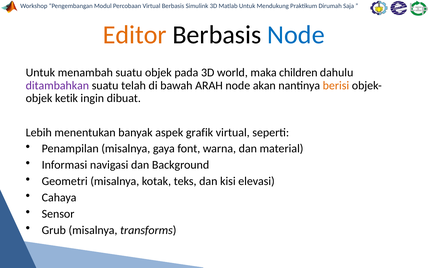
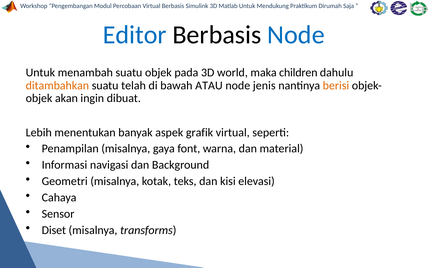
Editor colour: orange -> blue (135, 35)
ditambahkan colour: purple -> orange (57, 85)
ARAH: ARAH -> ATAU (209, 85)
akan: akan -> jenis (264, 85)
ketik: ketik -> akan (66, 98)
Grub: Grub -> Diset (54, 230)
